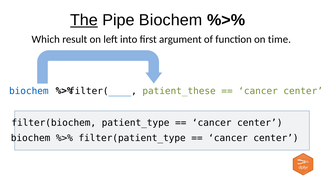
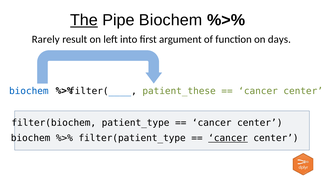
Which: Which -> Rarely (46, 39)
time: time -> days (279, 39)
cancer underline: none -> present (228, 138)
